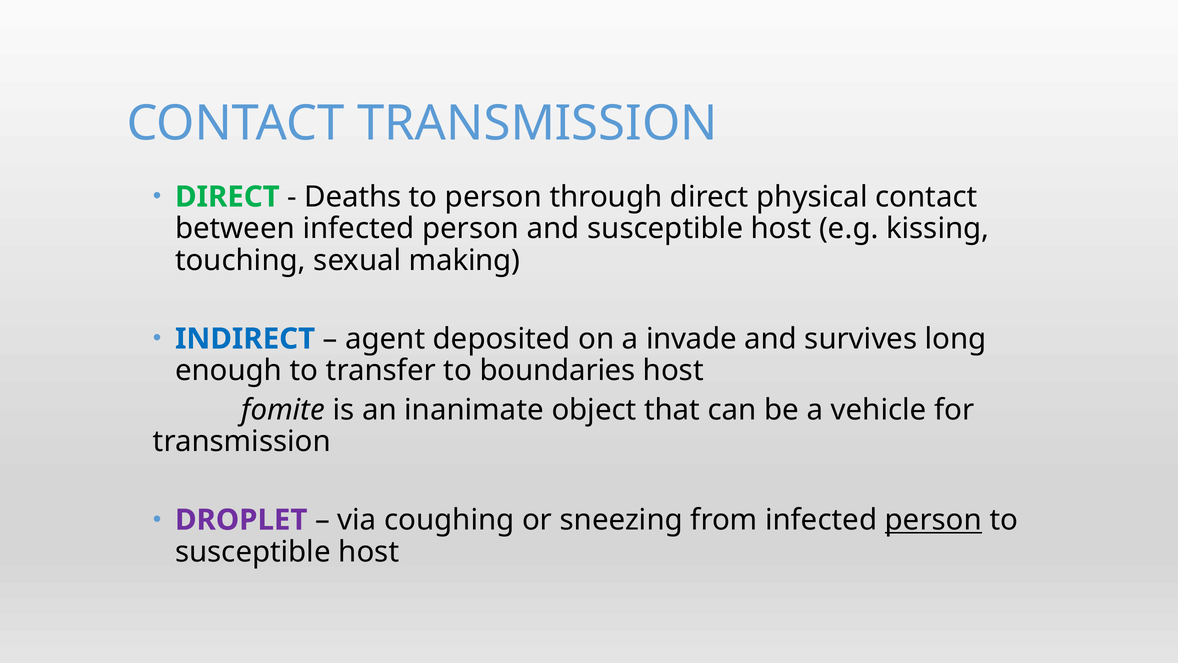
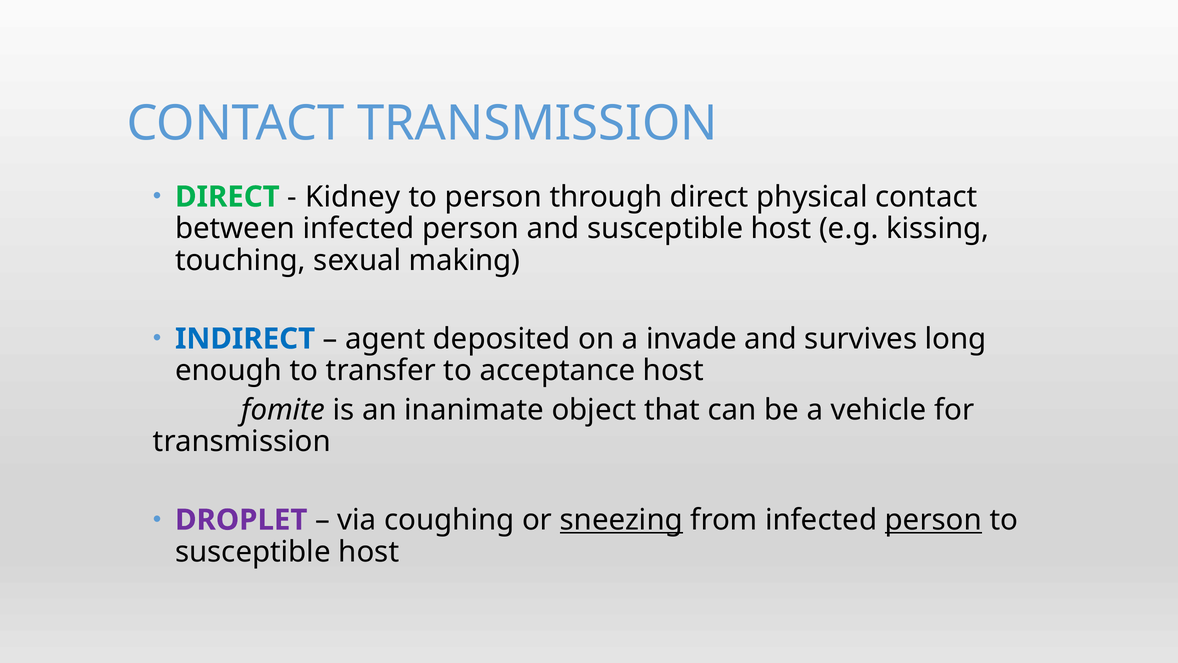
Deaths: Deaths -> Kidney (353, 197)
boundaries: boundaries -> acceptance (557, 371)
sneezing underline: none -> present (621, 520)
